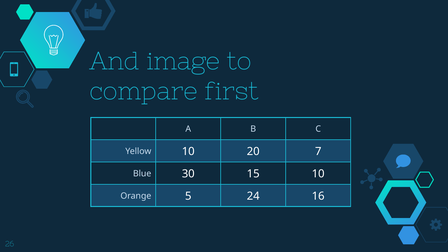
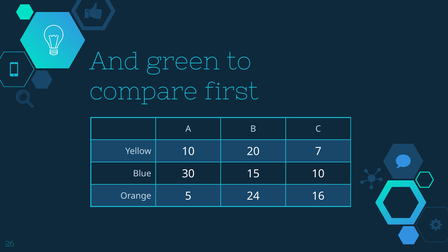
image: image -> green (183, 61)
